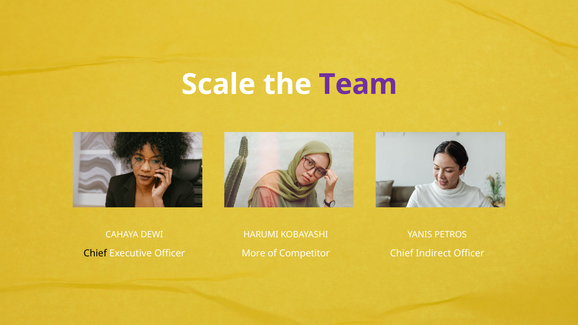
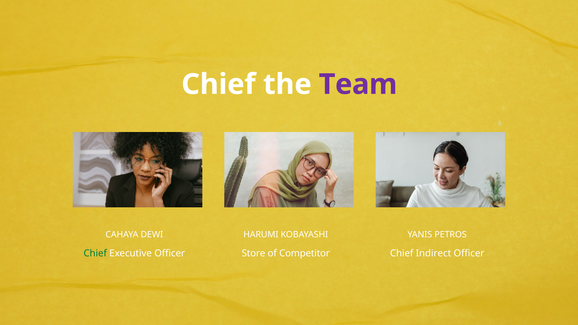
Scale: Scale -> Chief (218, 84)
Chief colour: black -> green (95, 253)
More: More -> Store (254, 253)
